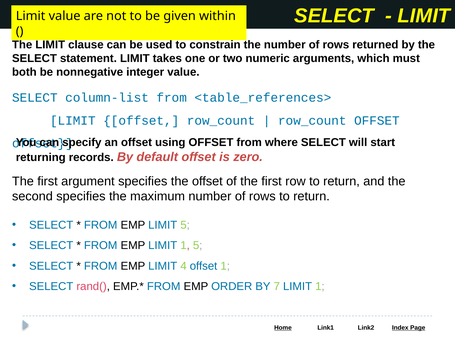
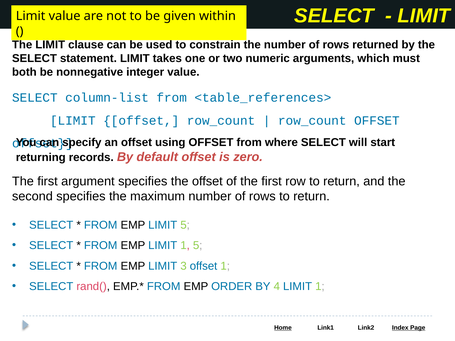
4: 4 -> 3 (184, 266)
7: 7 -> 4 (277, 287)
